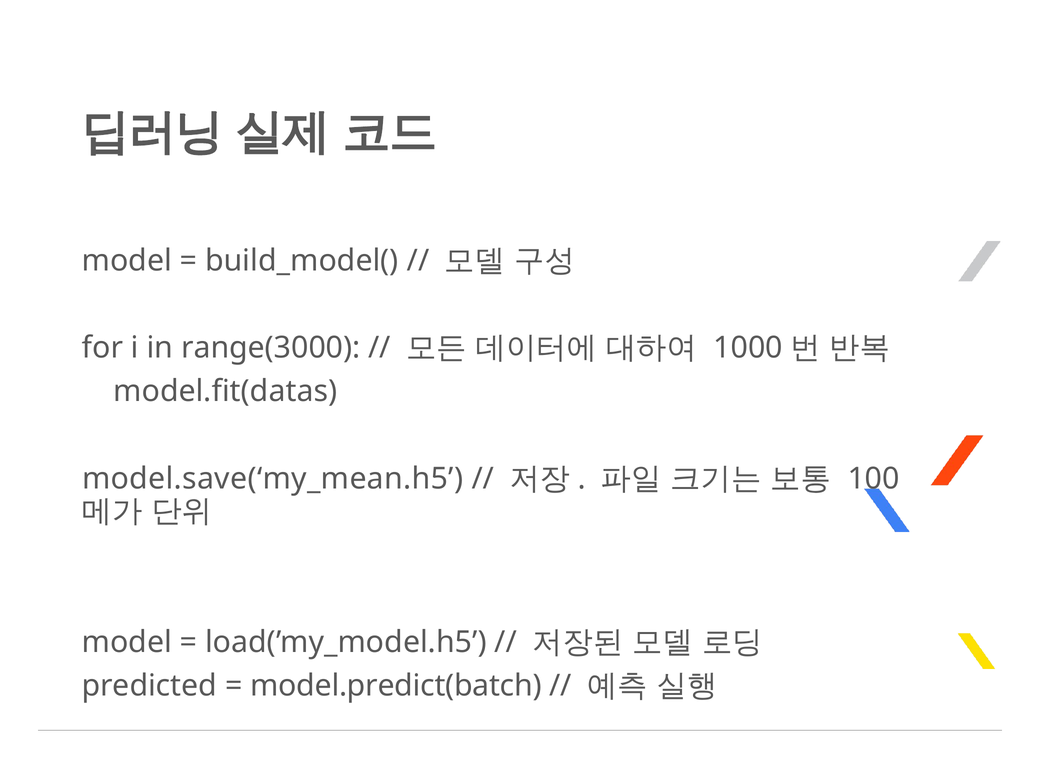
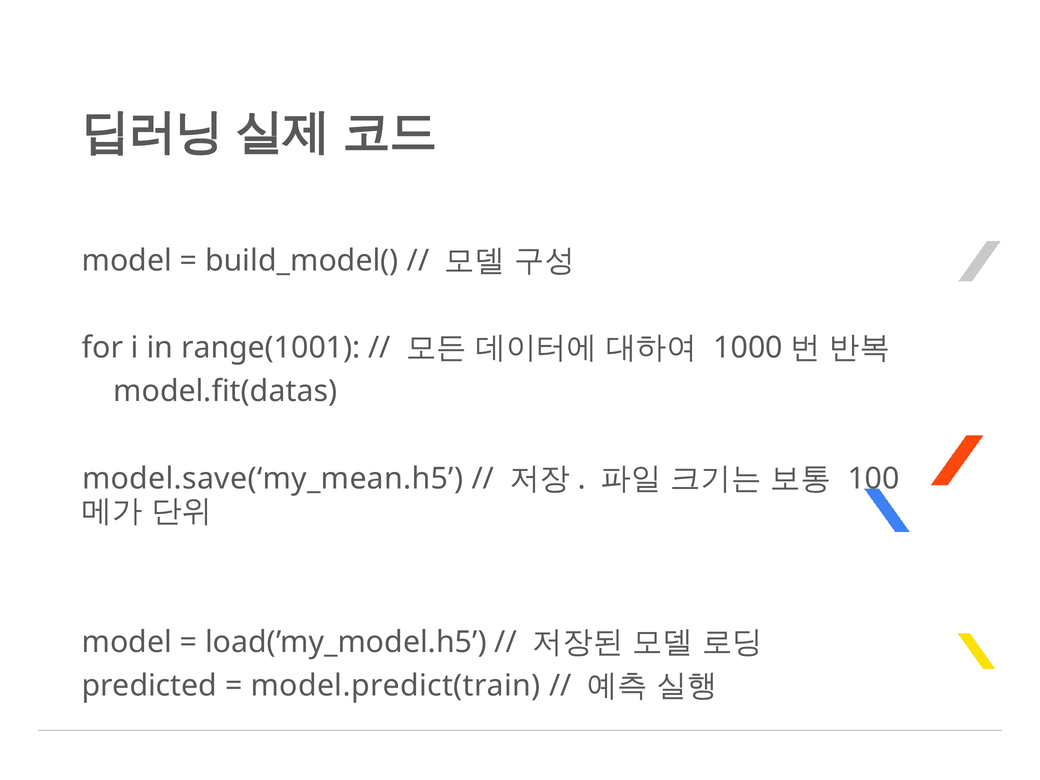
range(3000: range(3000 -> range(1001 (271, 348)
model.predict(batch: model.predict(batch -> model.predict(train (396, 686)
